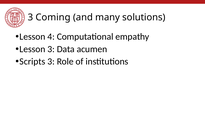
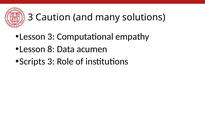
Coming: Coming -> Caution (53, 17)
Lesson 4: 4 -> 3 (51, 36)
Lesson 3: 3 -> 8 (51, 49)
